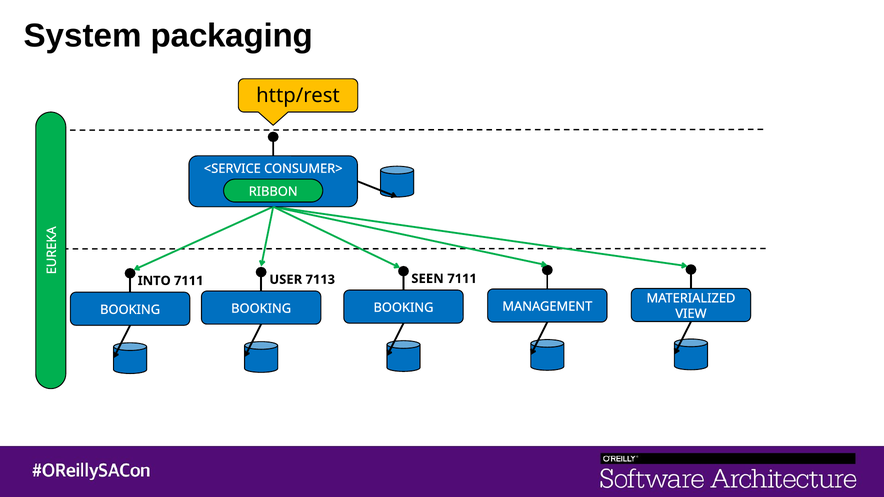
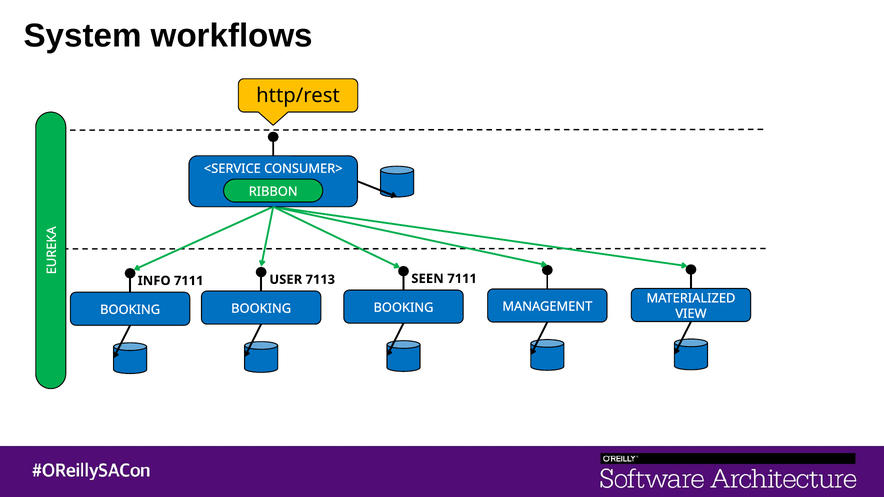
packaging: packaging -> workflows (232, 36)
INTO: INTO -> INFO (154, 281)
